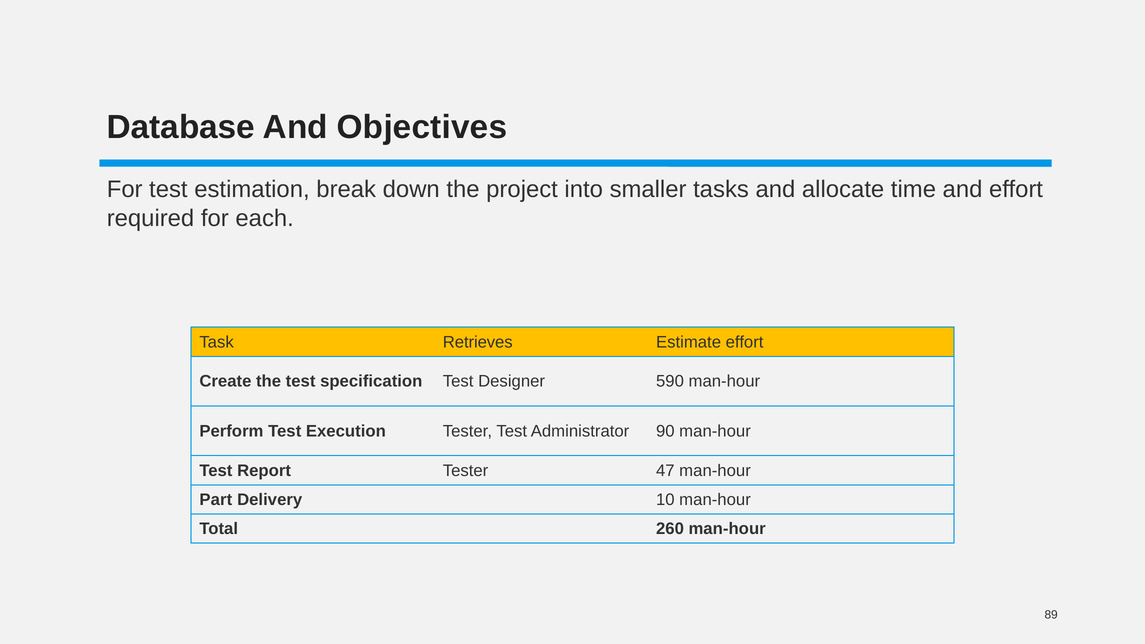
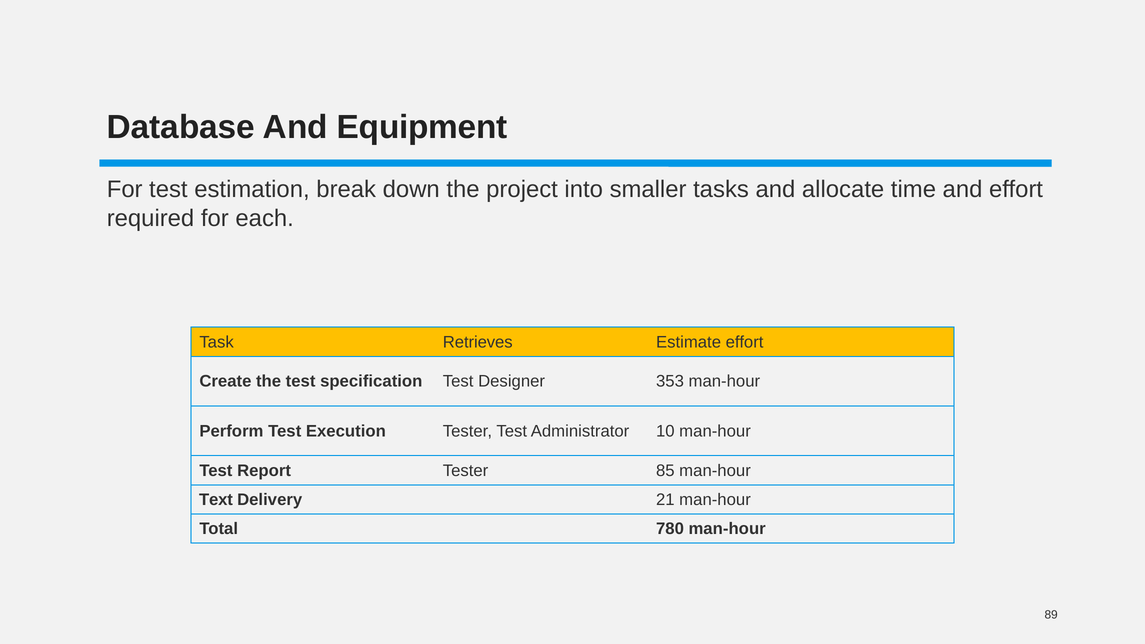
Objectives: Objectives -> Equipment (422, 127)
590: 590 -> 353 (670, 381)
90: 90 -> 10 (665, 431)
47: 47 -> 85 (665, 471)
Part: Part -> Text (216, 500)
10: 10 -> 21 (665, 500)
260: 260 -> 780 (670, 529)
